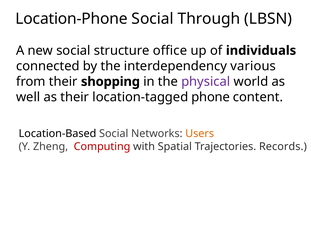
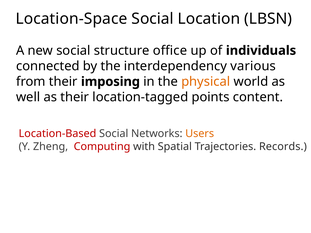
Location-Phone: Location-Phone -> Location-Space (71, 19)
Through: Through -> Location (209, 19)
shopping: shopping -> imposing (110, 82)
physical colour: purple -> orange (206, 82)
phone: phone -> points (211, 97)
Location-Based colour: black -> red (57, 134)
